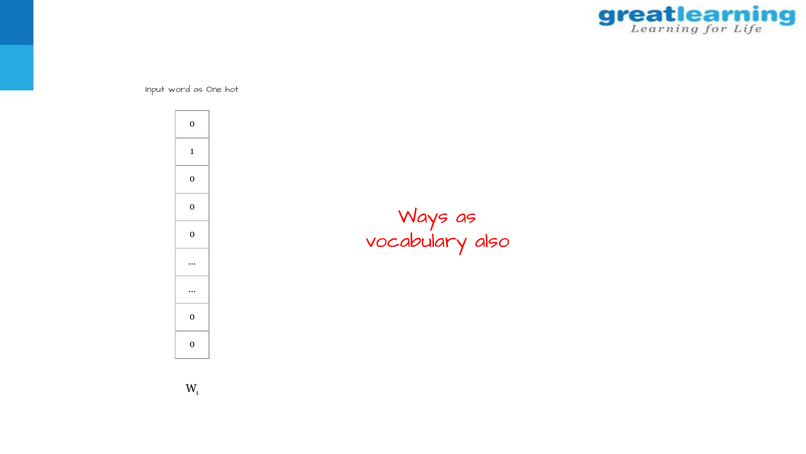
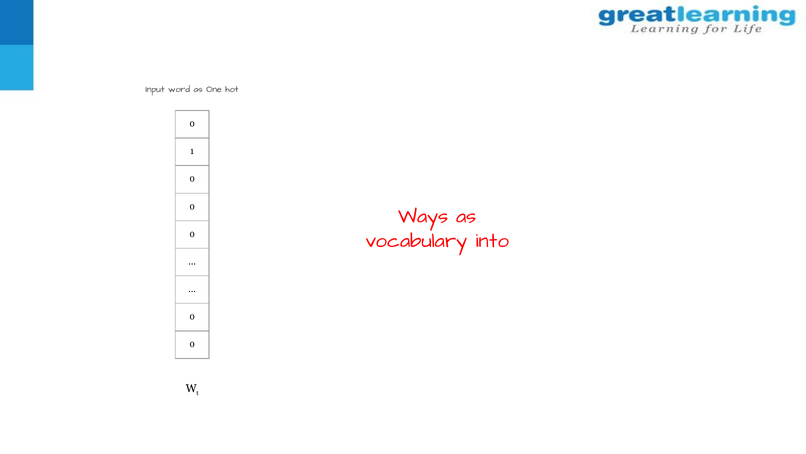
also: also -> into (492, 240)
